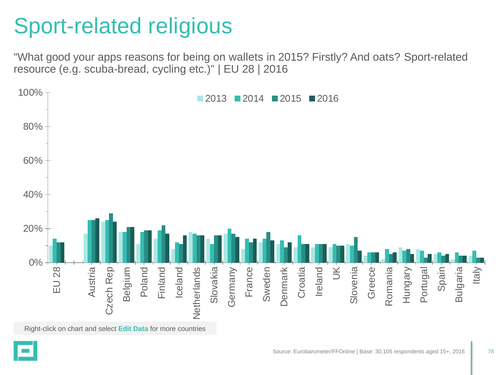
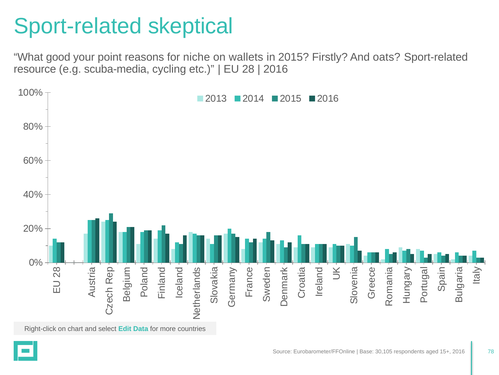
religious: religious -> skeptical (191, 26)
apps: apps -> point (110, 57)
being: being -> niche (197, 57)
scuba-bread: scuba-bread -> scuba-media (117, 69)
